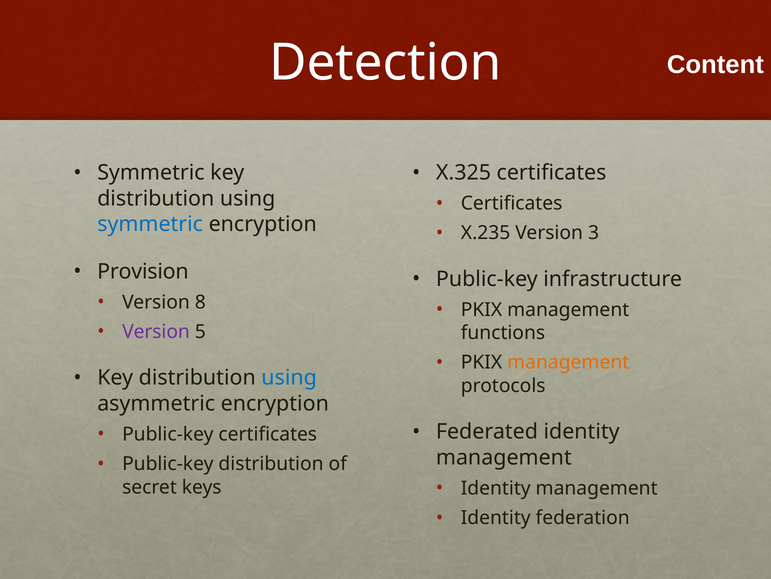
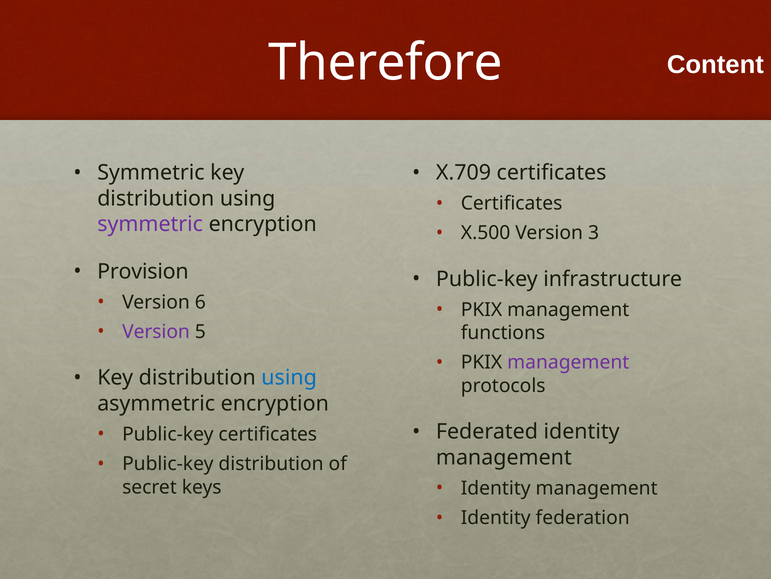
Detection: Detection -> Therefore (386, 63)
X.325: X.325 -> X.709 (464, 172)
symmetric colour: blue -> purple (150, 224)
X.235: X.235 -> X.500 (486, 233)
8: 8 -> 6 (200, 302)
management colour: orange -> purple (568, 362)
